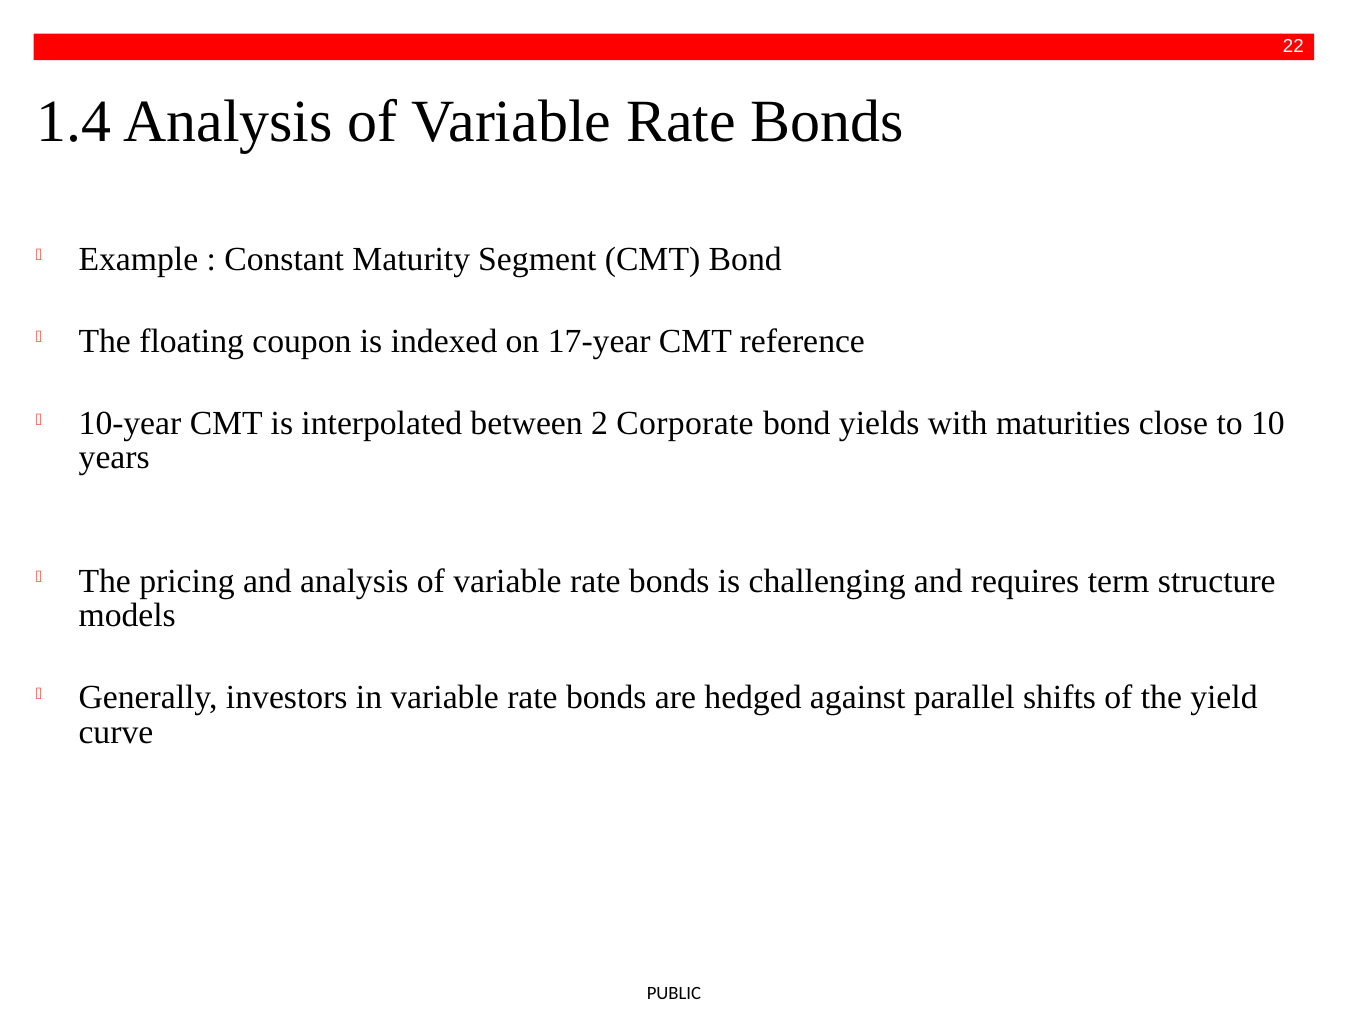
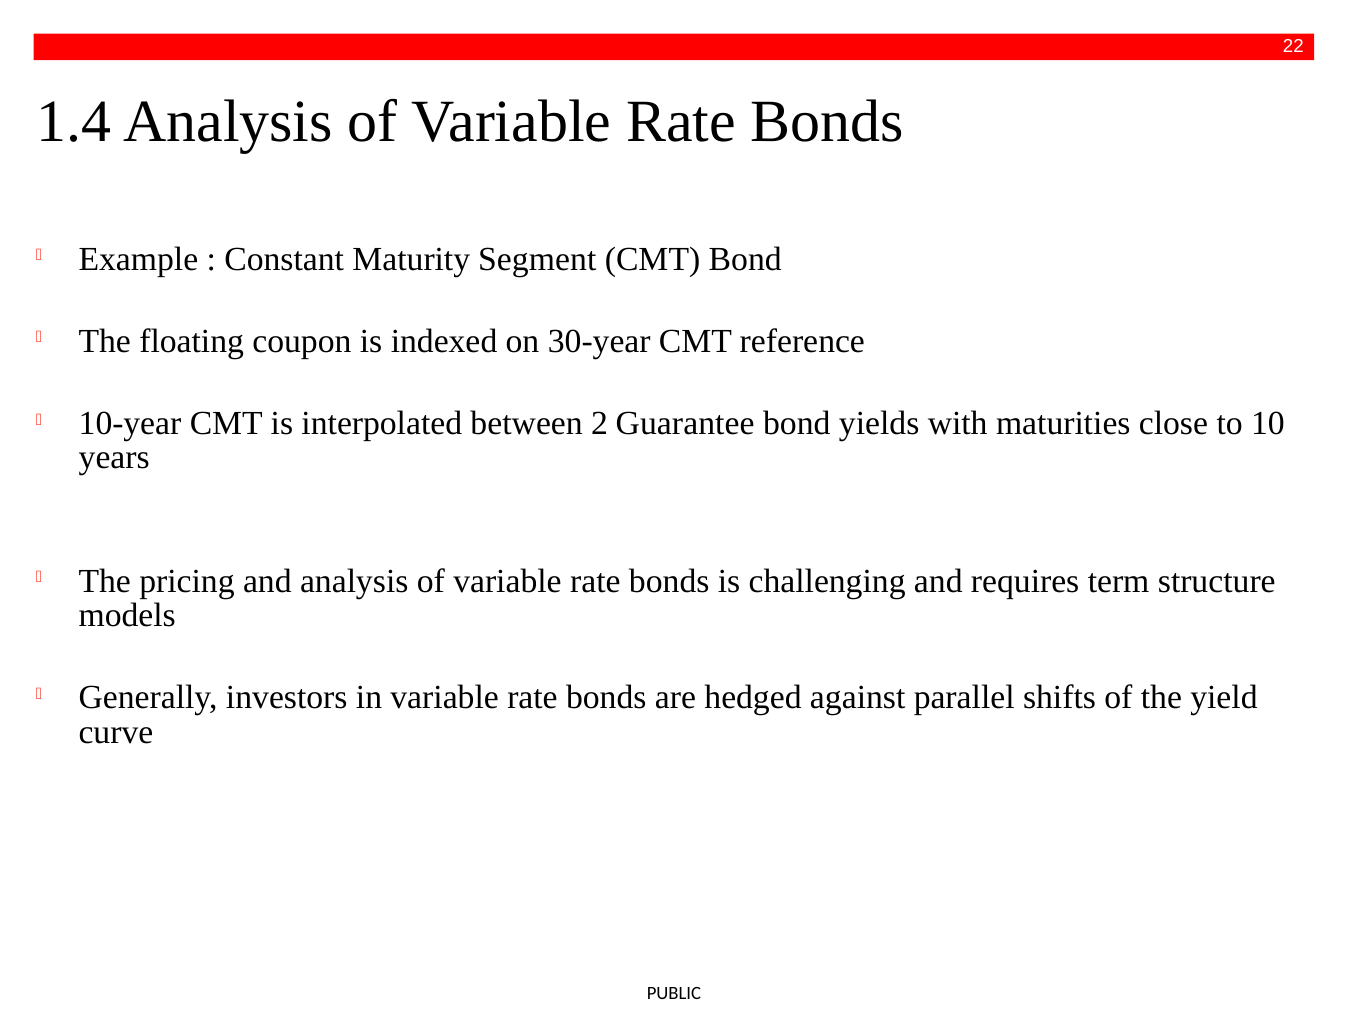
17-year: 17-year -> 30-year (599, 341)
Corporate: Corporate -> Guarantee (685, 423)
